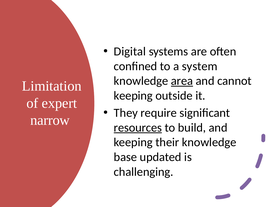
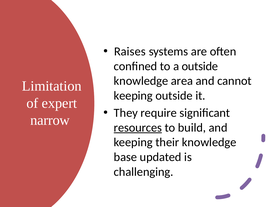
Digital: Digital -> Raises (130, 51)
a system: system -> outside (200, 66)
area underline: present -> none (182, 81)
